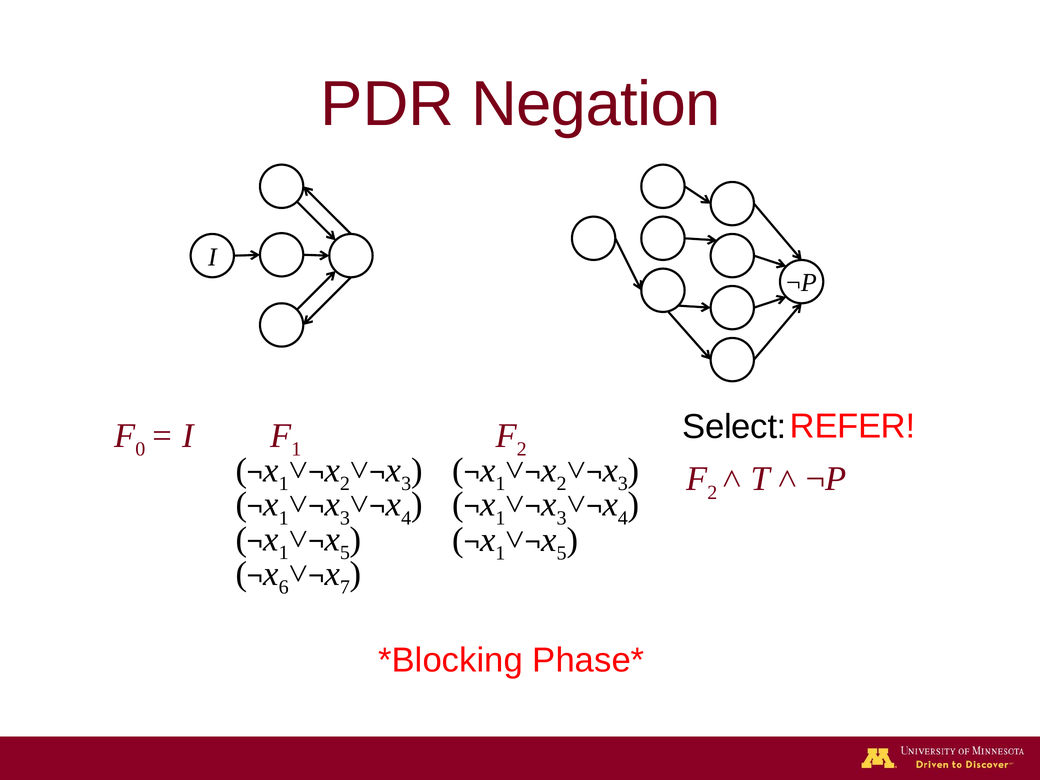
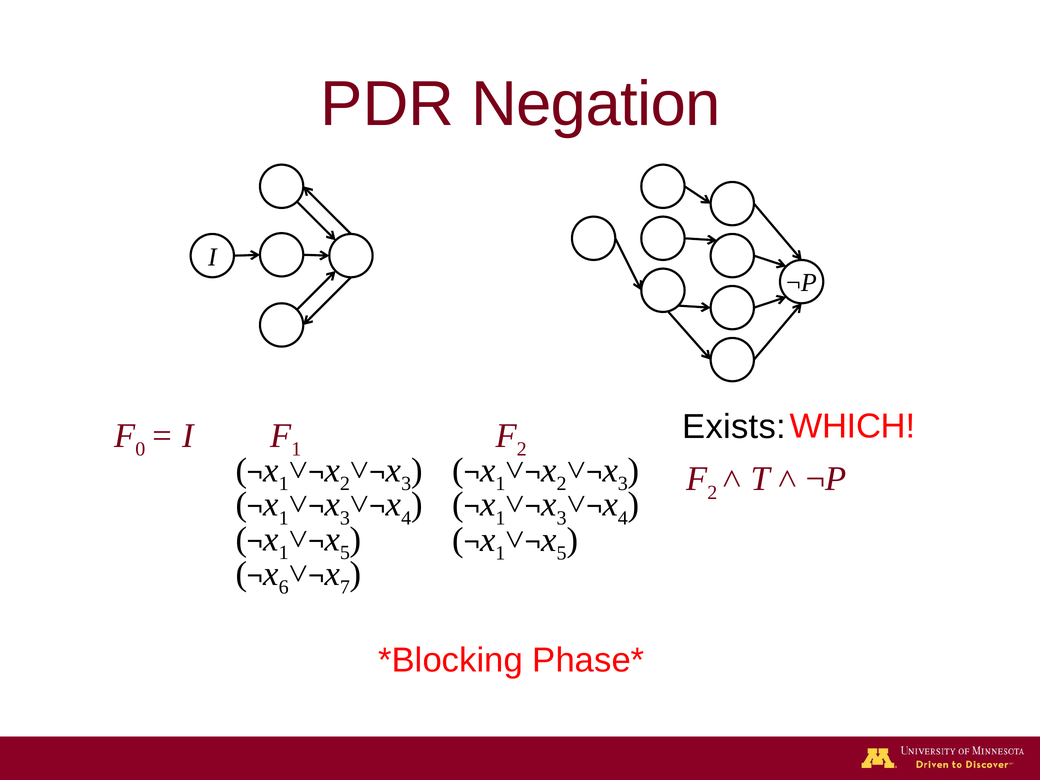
REFER: REFER -> WHICH (853, 426)
Select: Select -> Exists (734, 427)
